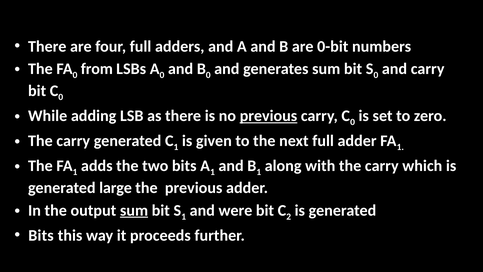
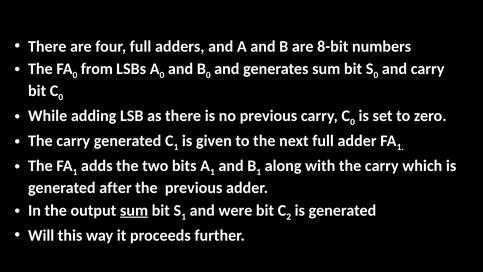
0-bit: 0-bit -> 8-bit (333, 46)
previous underline: present -> none (268, 116)
large: large -> after (115, 188)
Bits: Bits -> Will (41, 235)
